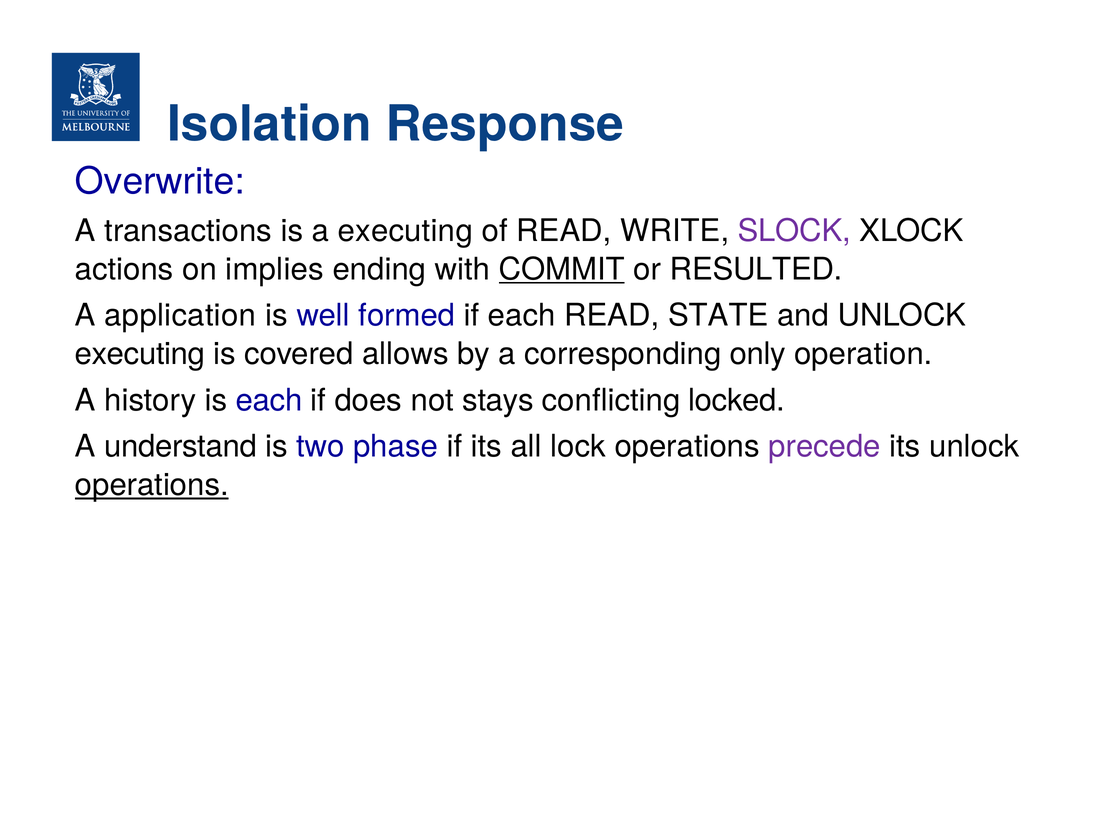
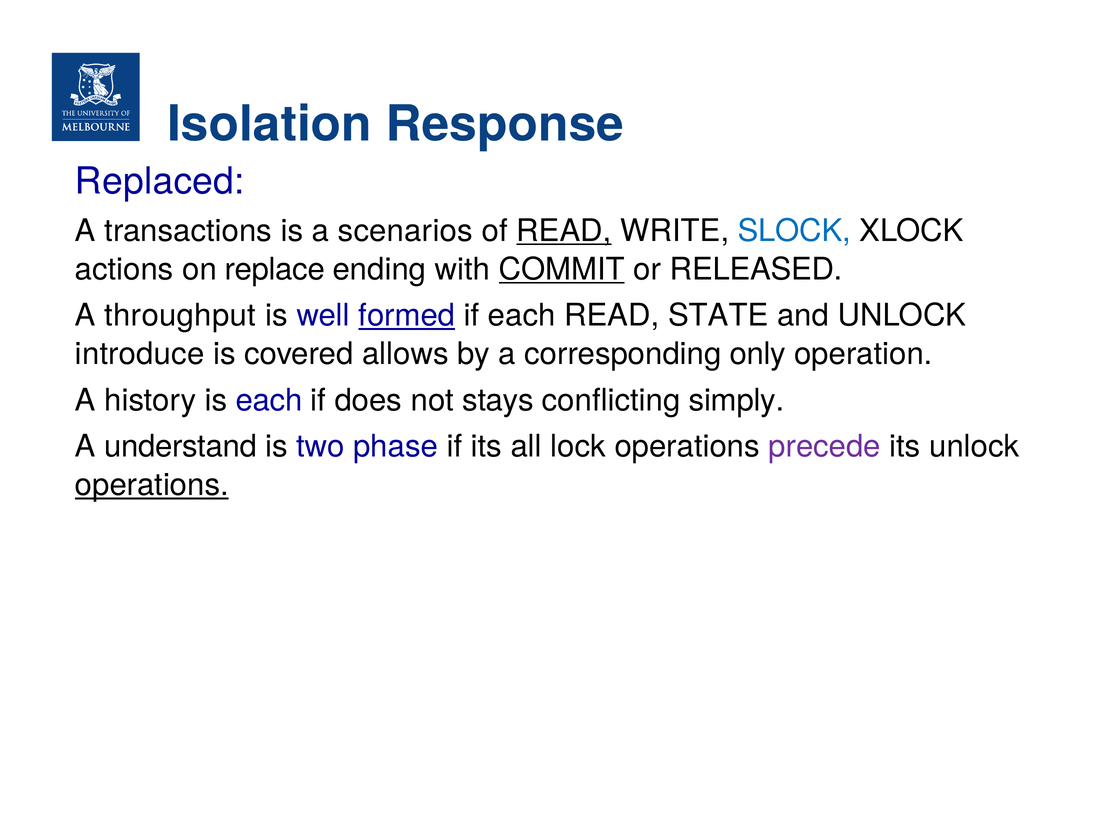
Overwrite: Overwrite -> Replaced (160, 181)
a executing: executing -> scenarios (405, 231)
READ underline: none -> present (564, 231)
SLOCK colour: purple -> blue (794, 231)
implies: implies -> replace (275, 269)
RESULTED: RESULTED -> RELEASED (756, 269)
application: application -> throughput (180, 316)
formed underline: none -> present (407, 316)
executing: executing -> introduce (140, 354)
locked: locked -> simply (737, 400)
